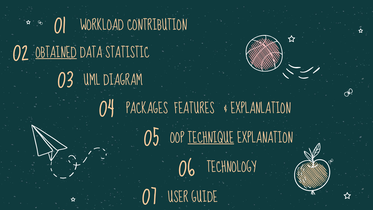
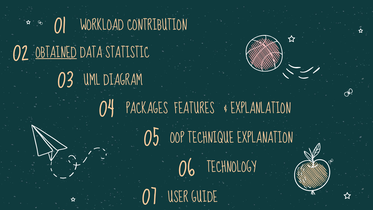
TECHNIQUE underline: present -> none (211, 138)
